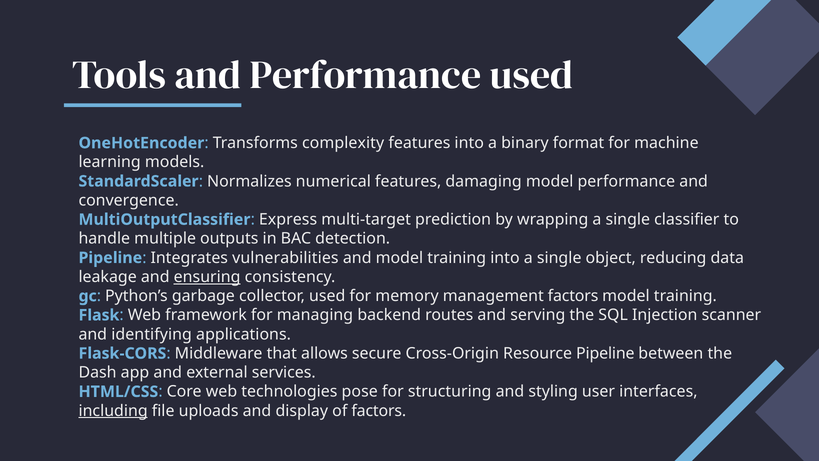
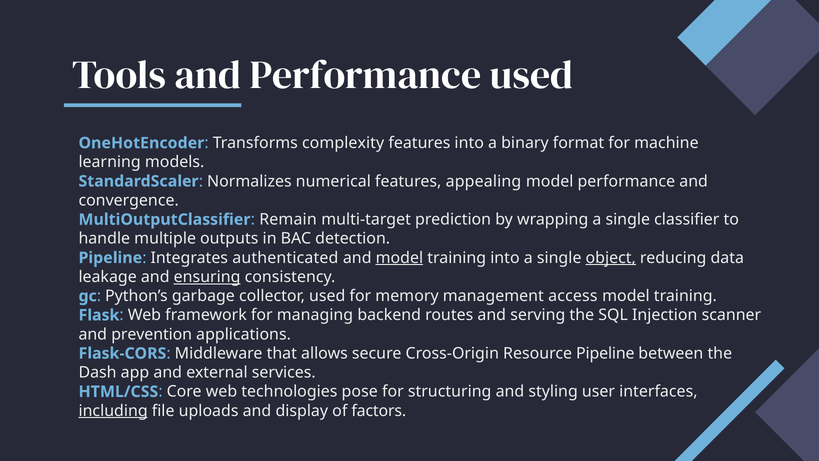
damaging: damaging -> appealing (483, 181)
Express: Express -> Remain (288, 219)
vulnerabilities: vulnerabilities -> authenticated (285, 258)
model underline: none -> present (399, 258)
object underline: none -> present (611, 258)
management factors: factors -> access (573, 296)
identifying: identifying -> prevention (152, 334)
